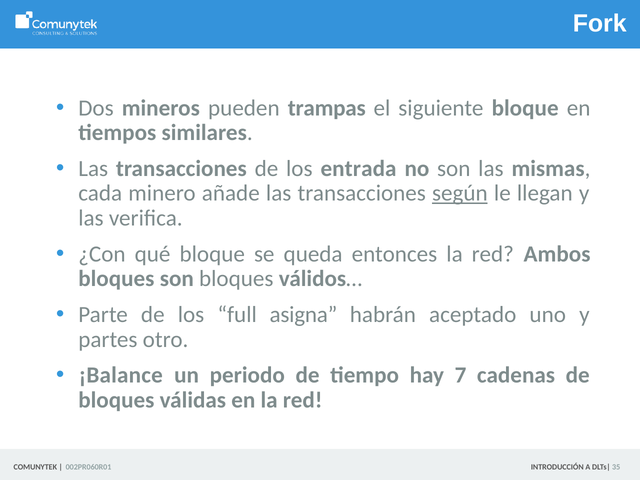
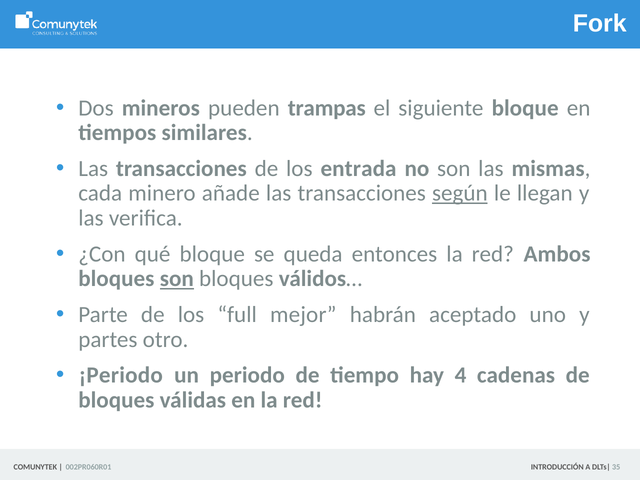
son underline: none -> present (177, 279)
asigna: asigna -> mejor (303, 314)
¡Balance: ¡Balance -> ¡Periodo (121, 375)
7: 7 -> 4 (460, 375)
